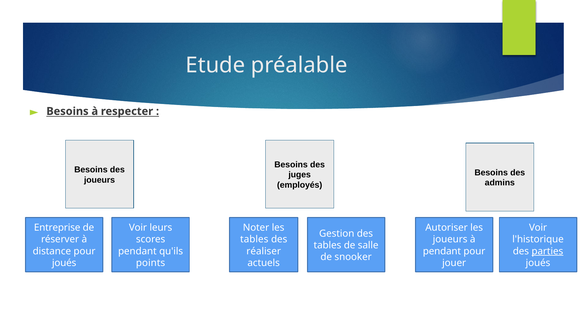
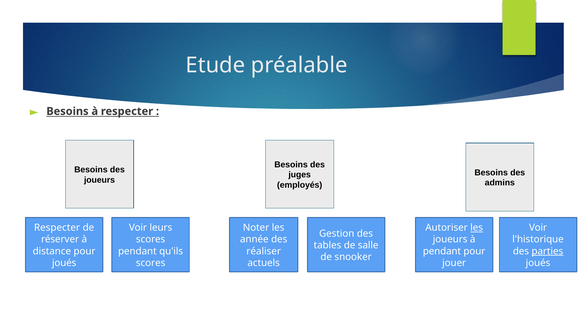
Entreprise: Entreprise -> Respecter (57, 228)
les underline: none -> present (477, 228)
tables: tables -> année (254, 240)
points: points -> scores (151, 263)
